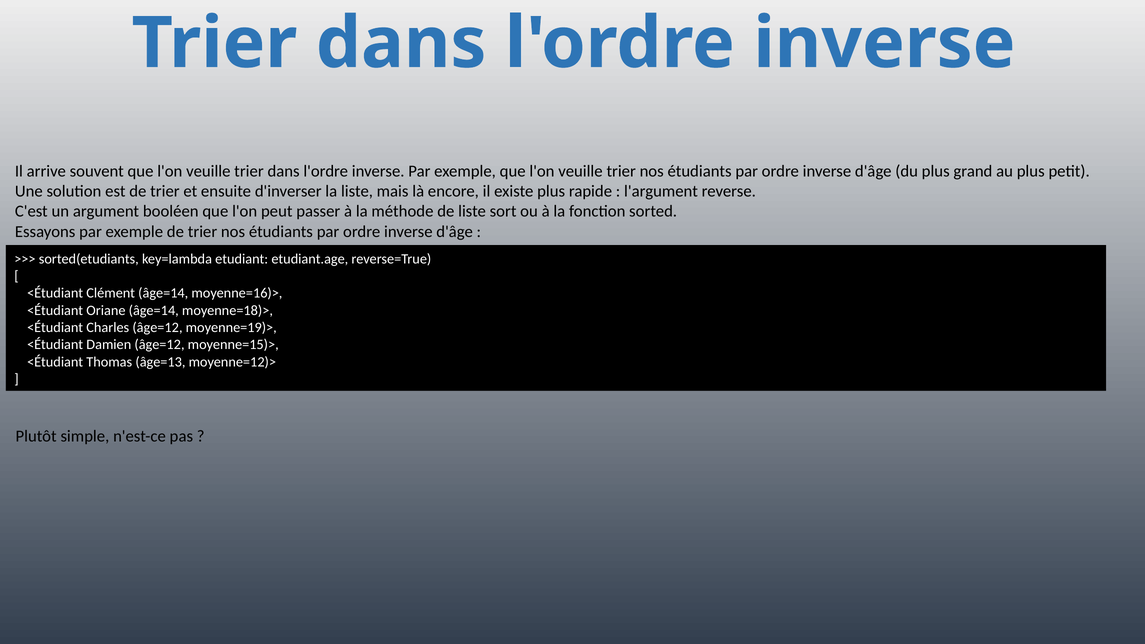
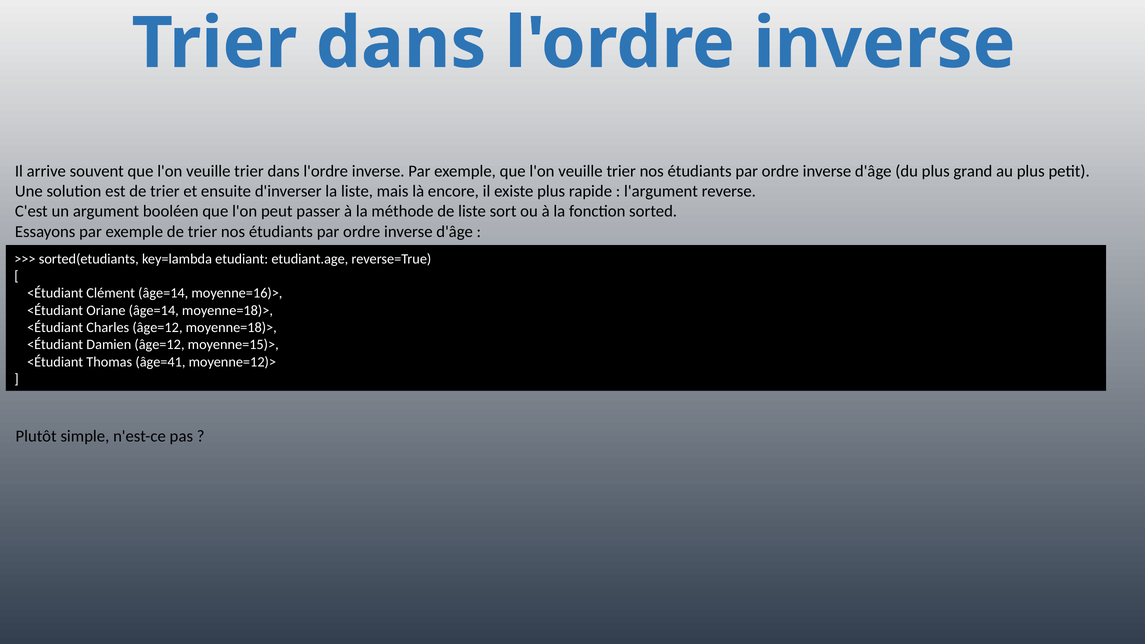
âge=12 moyenne=19)>: moyenne=19)> -> moyenne=18)> (231, 328)
âge=13: âge=13 -> âge=41 (160, 362)
